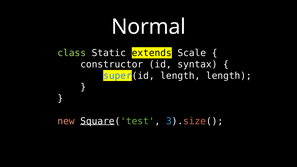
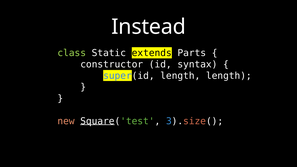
Normal: Normal -> Instead (149, 27)
Scale: Scale -> Parts (192, 53)
